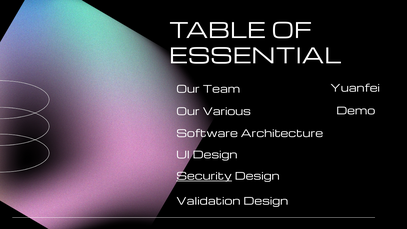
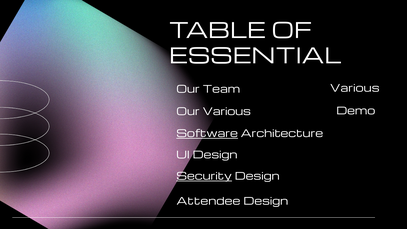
Yuanfei: Yuanfei -> Various (355, 88)
Software underline: none -> present (207, 134)
Validation: Validation -> Attendee (208, 202)
